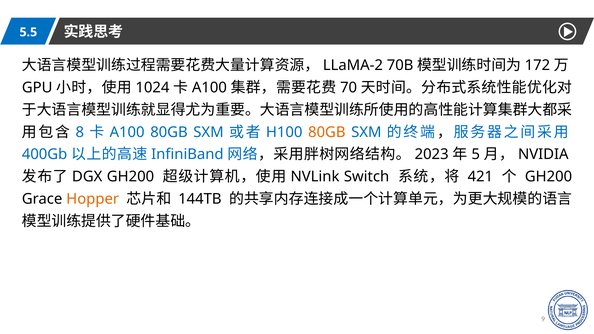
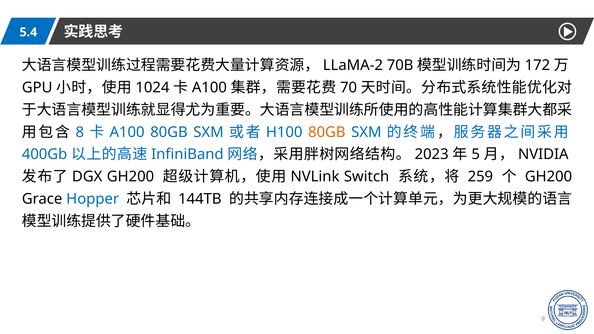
5.5: 5.5 -> 5.4 (28, 32)
421: 421 -> 259 (480, 177)
Hopper colour: orange -> blue (93, 199)
